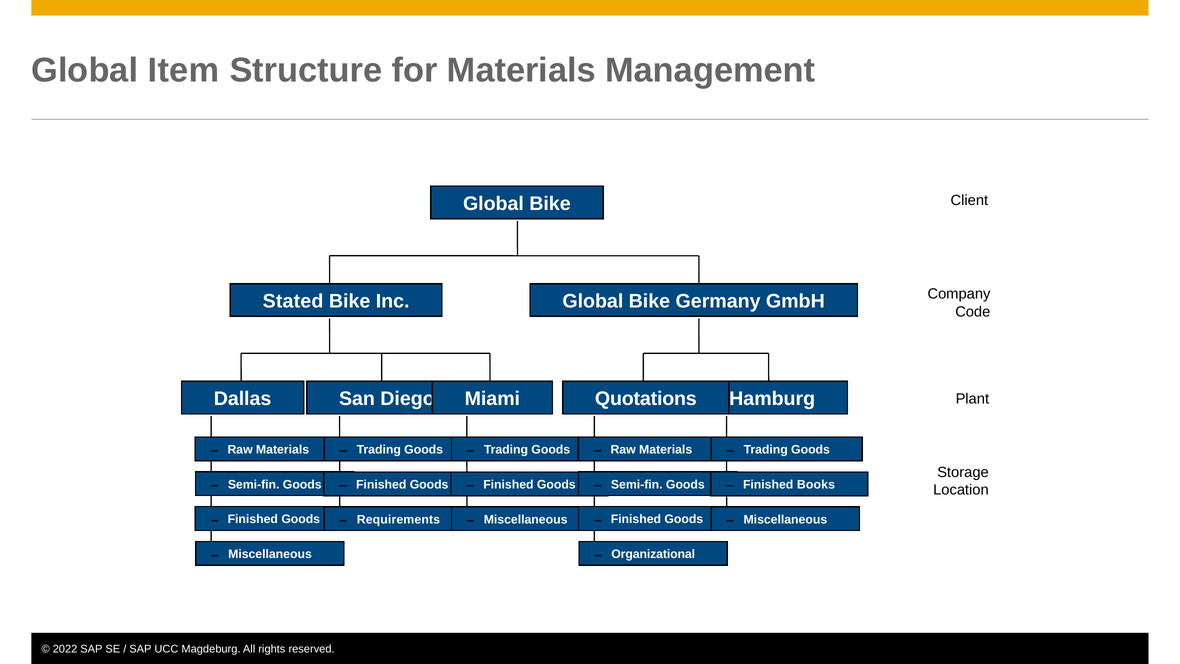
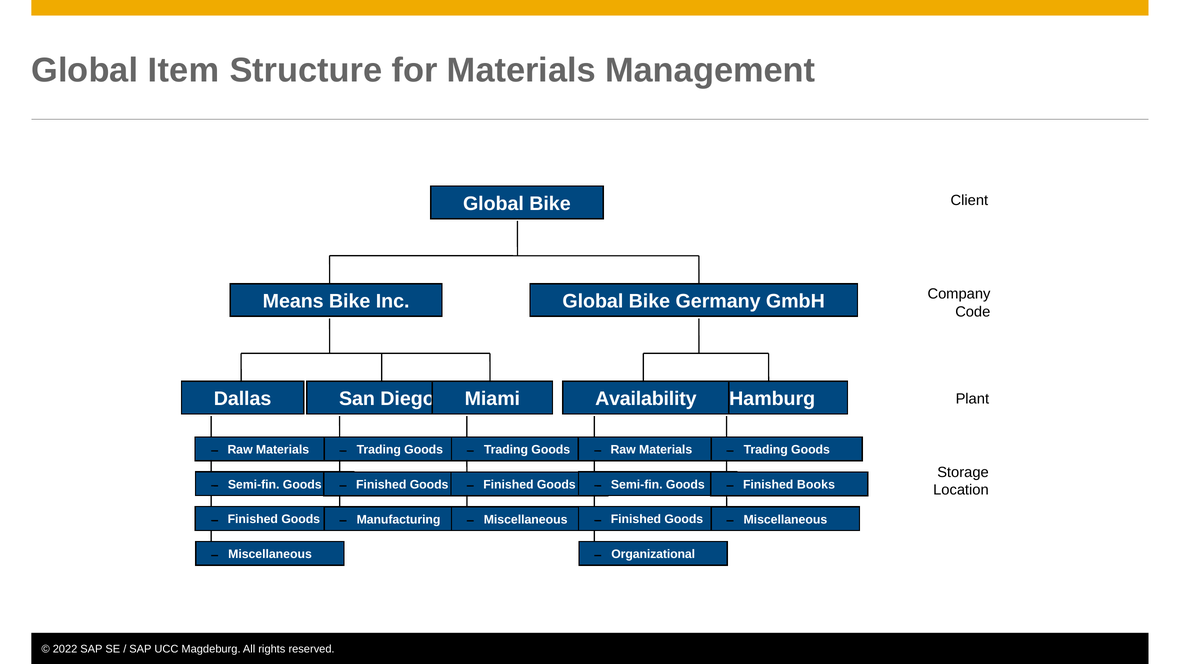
Stated: Stated -> Means (293, 301)
Quotations: Quotations -> Availability (646, 399)
Requirements: Requirements -> Manufacturing (399, 519)
